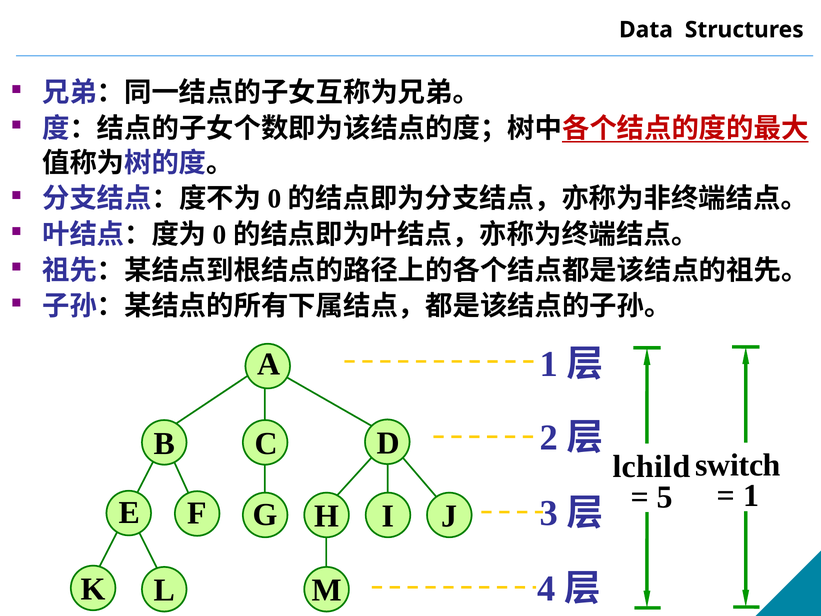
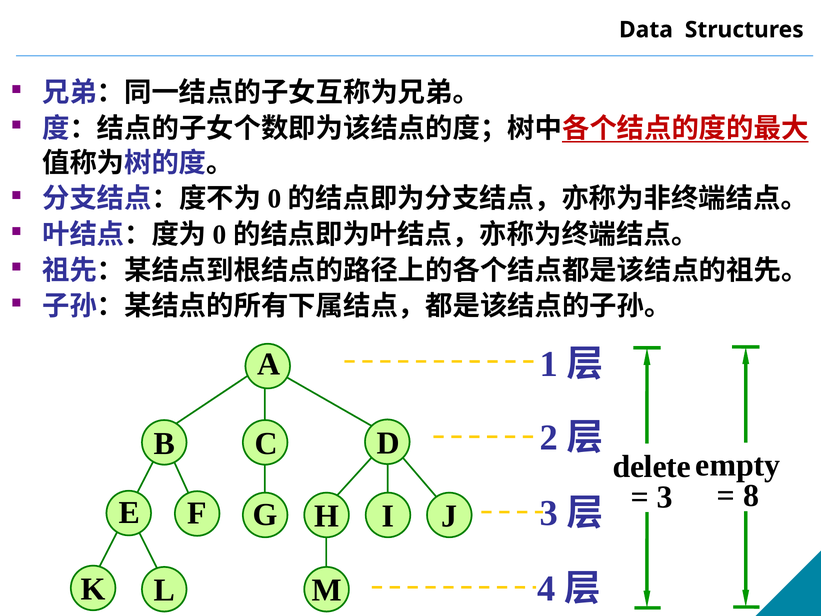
switch: switch -> empty (738, 465)
lchild: lchild -> delete (652, 466)
1: 1 -> 8 (751, 495)
5: 5 -> 3 (665, 497)
